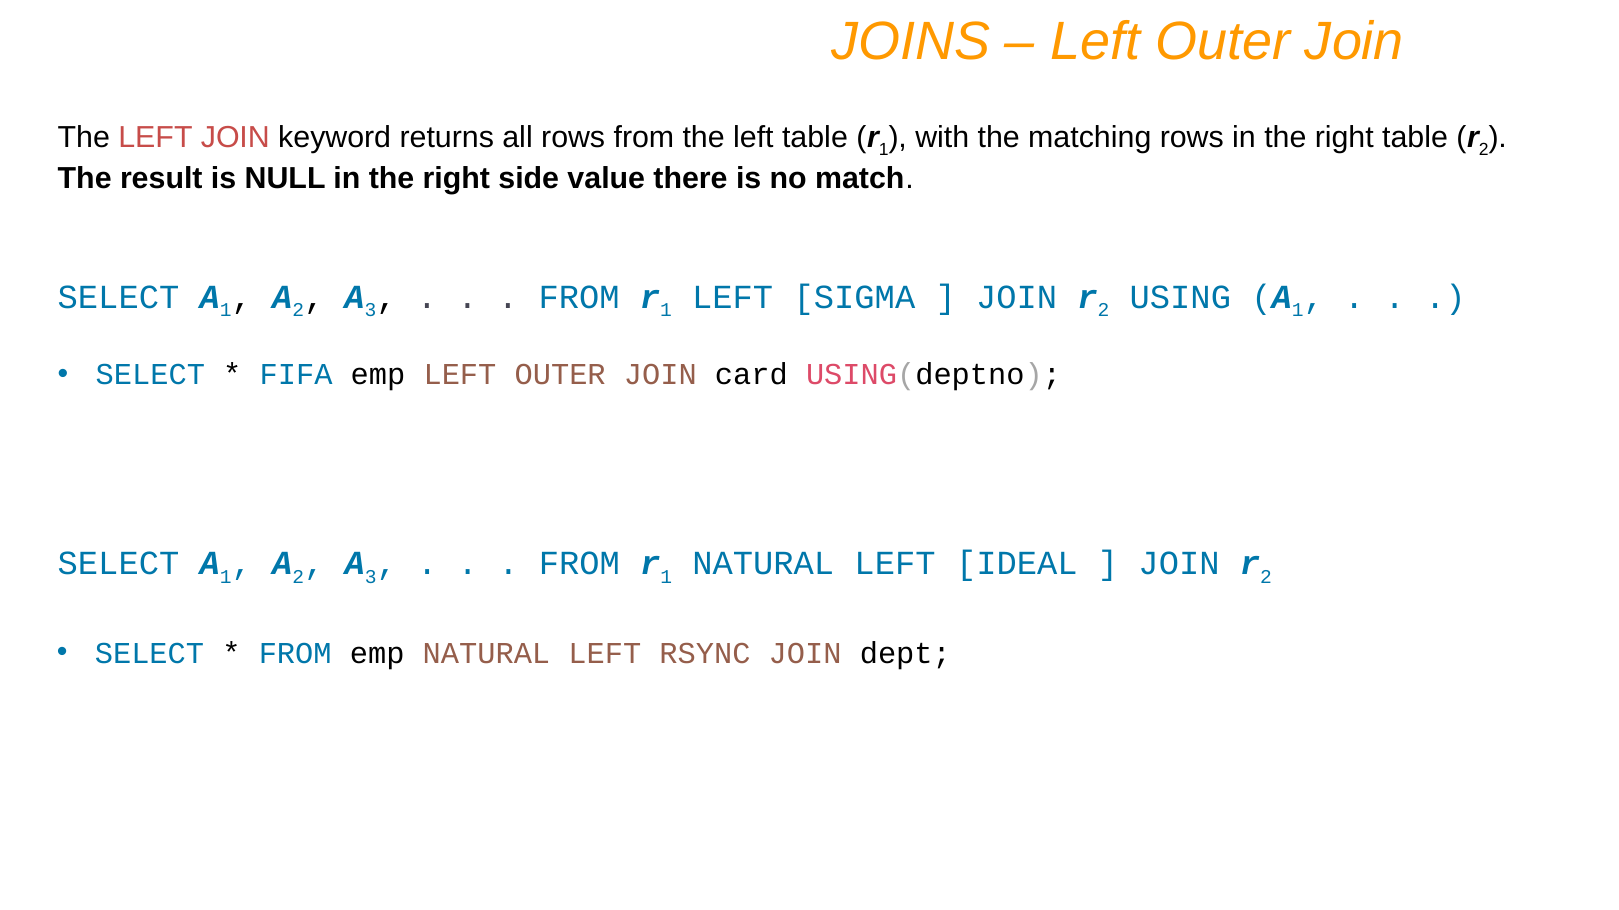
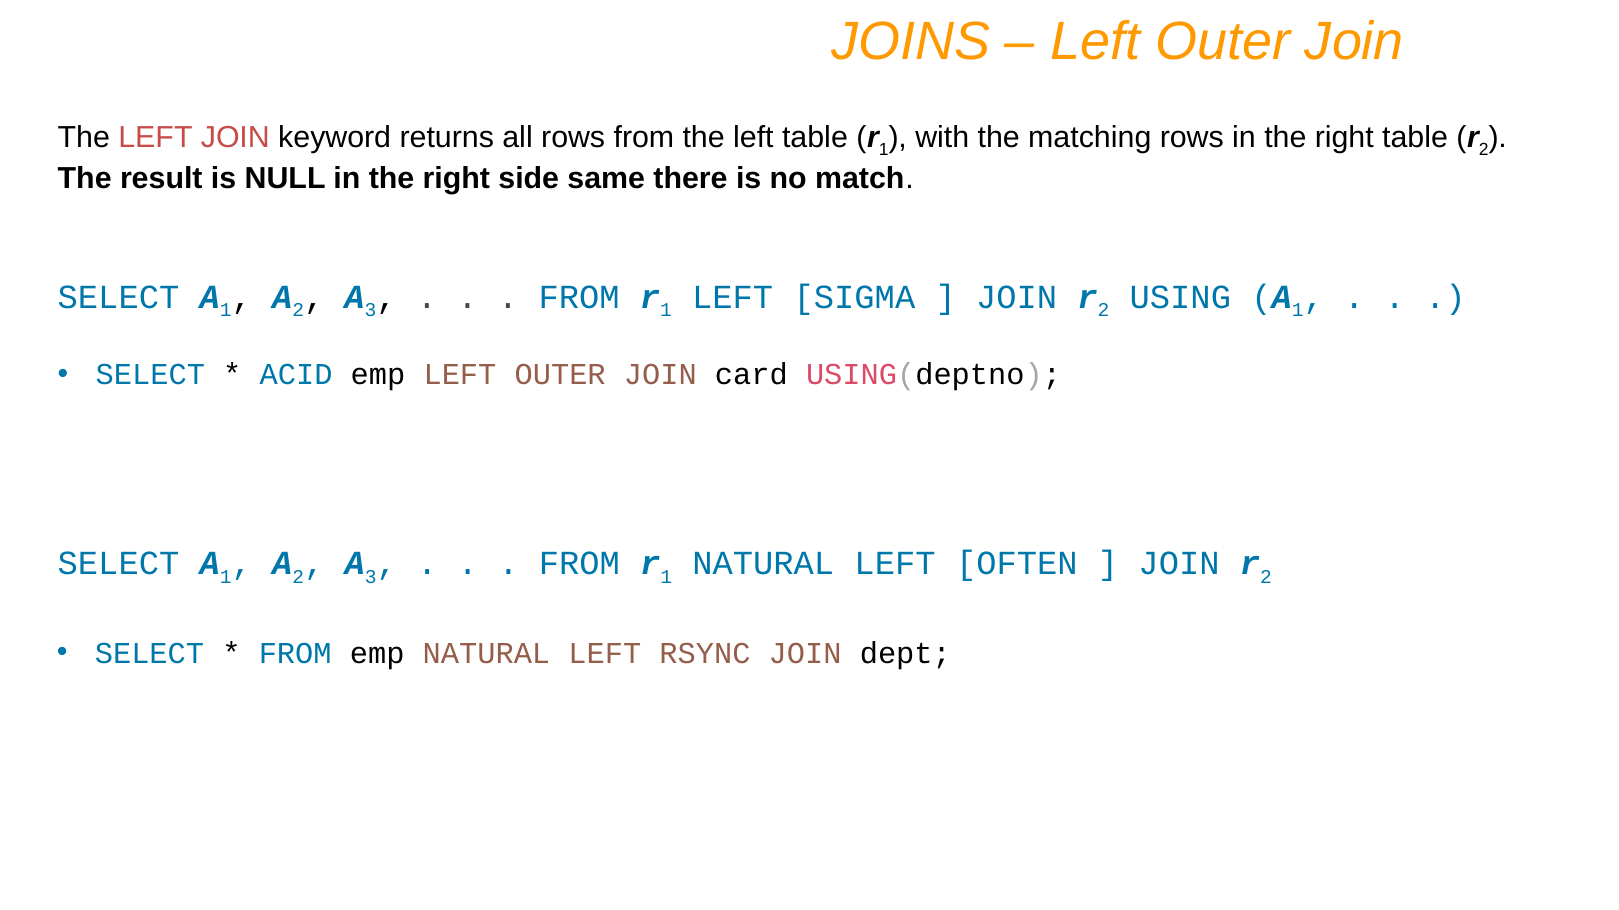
value: value -> same (606, 179)
FIFA: FIFA -> ACID (296, 375)
IDEAL: IDEAL -> OFTEN (1017, 564)
